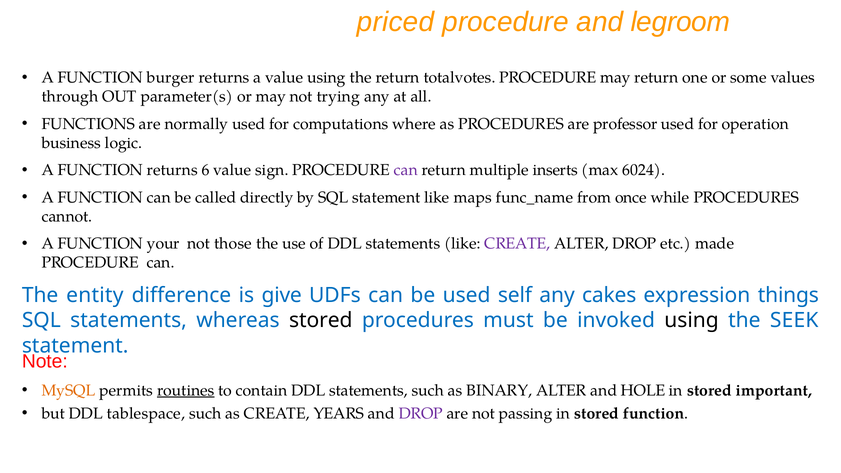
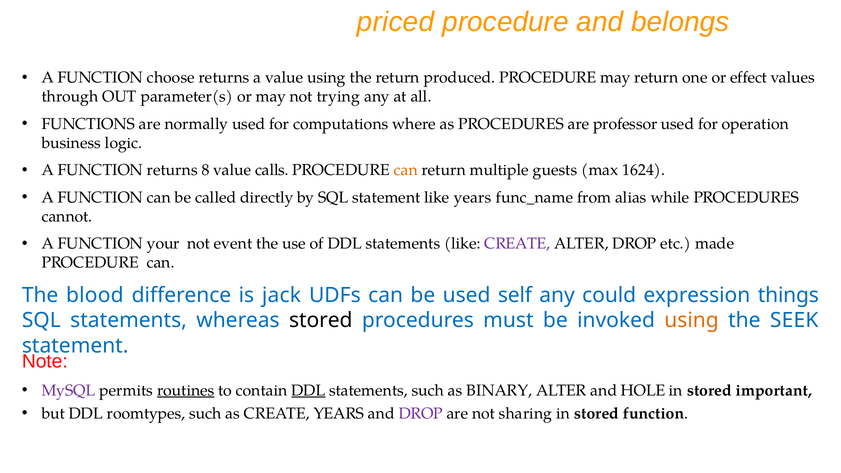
legroom: legroom -> belongs (680, 22)
burger: burger -> choose (171, 78)
totalvotes: totalvotes -> produced (460, 78)
some: some -> effect (749, 78)
6: 6 -> 8 (206, 170)
sign: sign -> calls (272, 170)
can colour: purple -> orange (406, 170)
inserts: inserts -> guests (555, 170)
6024: 6024 -> 1624 (644, 170)
like maps: maps -> years (473, 198)
once: once -> alias (631, 198)
those: those -> event (233, 244)
entity: entity -> blood (95, 295)
give: give -> jack (281, 295)
cakes: cakes -> could (609, 295)
using colour: black -> orange (692, 320)
MySQL colour: orange -> purple (69, 390)
DDL underline: none -> present (308, 390)
tablespace: tablespace -> roomtypes (146, 414)
passing: passing -> sharing (526, 414)
